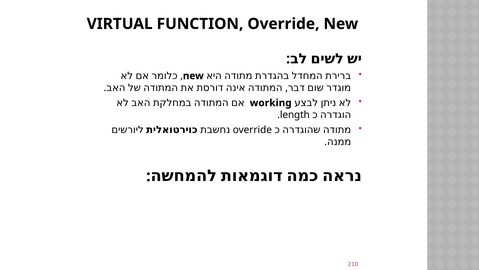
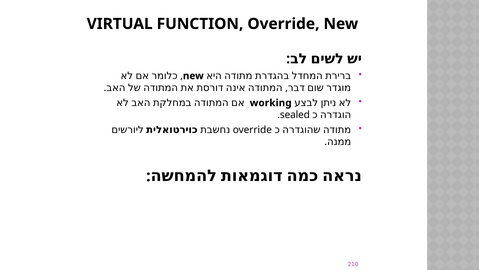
length: length -> sealed (295, 115)
